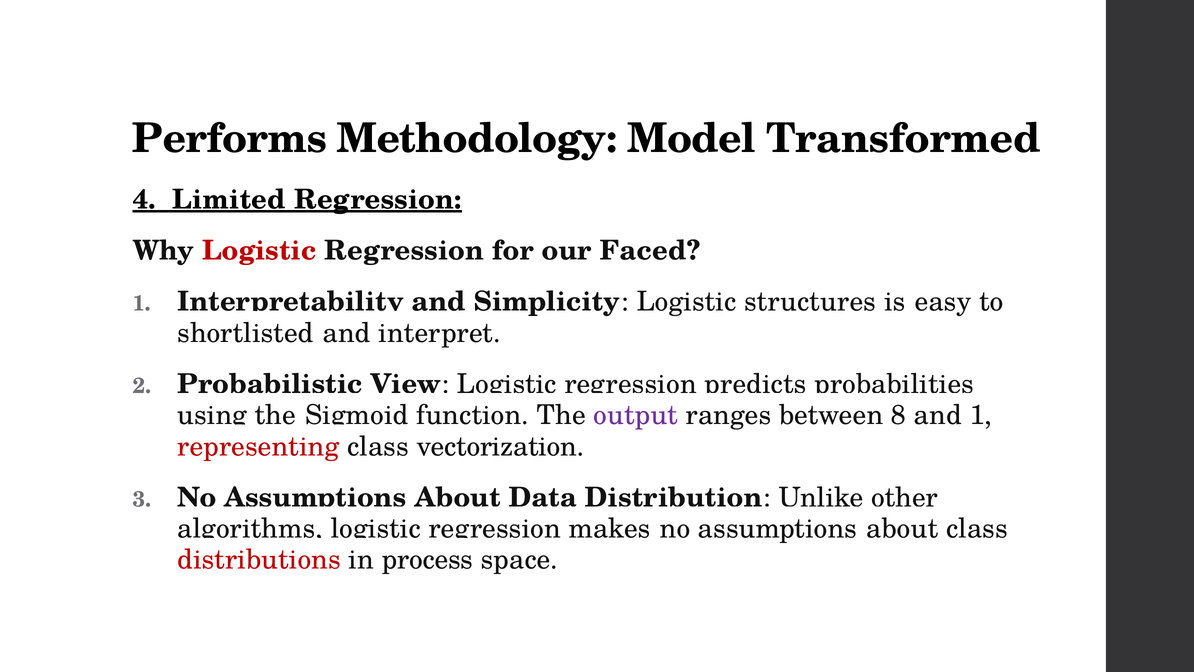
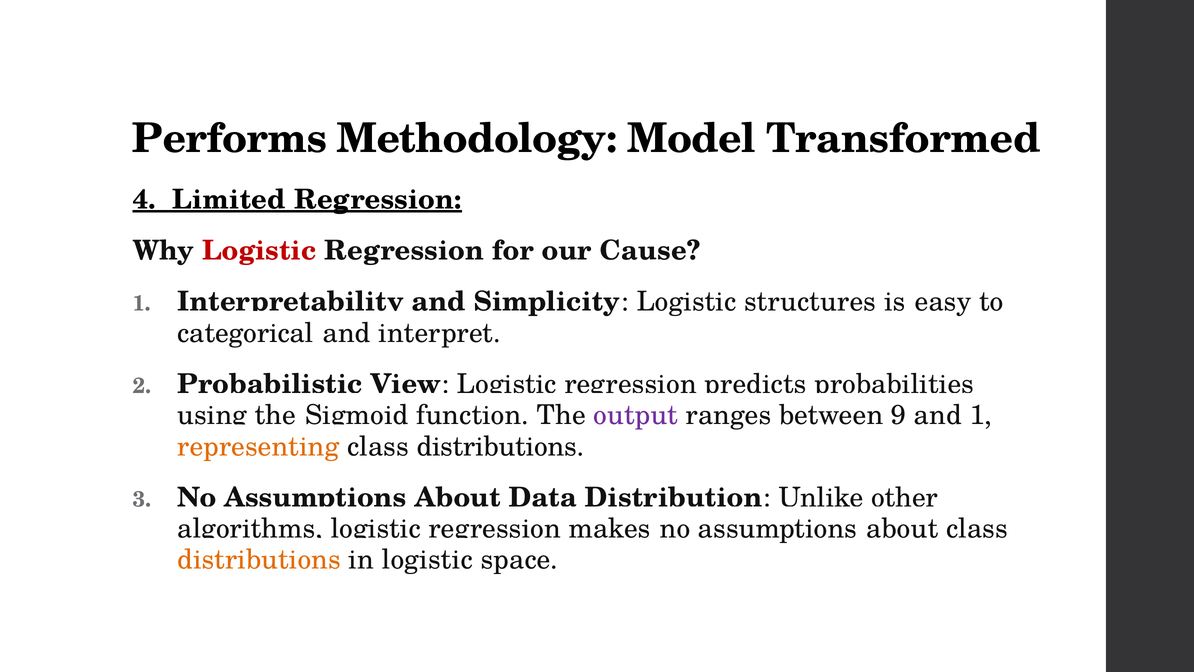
Faced: Faced -> Cause (650, 251)
shortlisted: shortlisted -> categorical (245, 333)
8: 8 -> 9 (899, 415)
representing colour: red -> orange (258, 446)
vectorization: vectorization -> distributions (500, 446)
distributions colour: red -> orange (259, 560)
in process: process -> logistic (427, 560)
